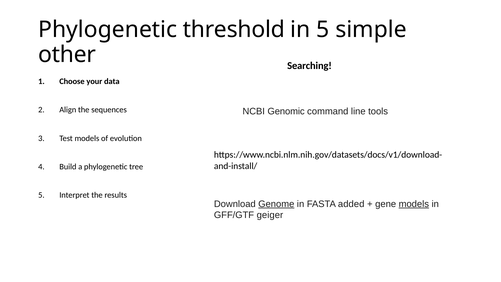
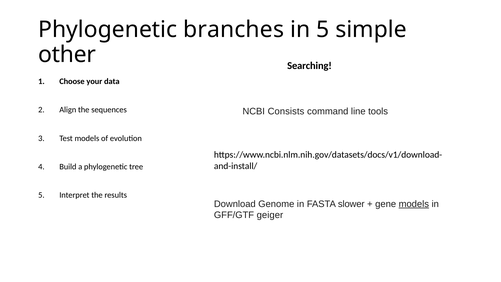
threshold: threshold -> branches (234, 30)
Genomic: Genomic -> Consists (286, 111)
Genome underline: present -> none (276, 204)
added: added -> slower (351, 204)
